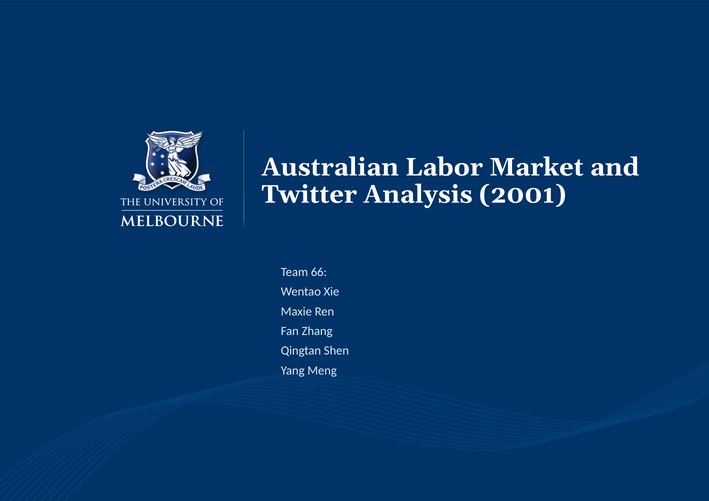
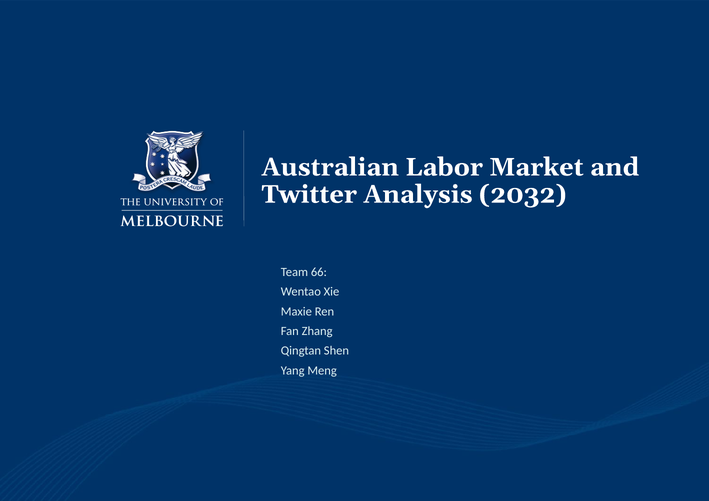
2001: 2001 -> 2032 (523, 195)
